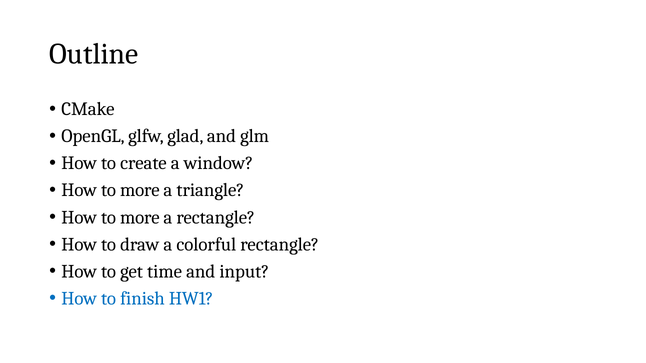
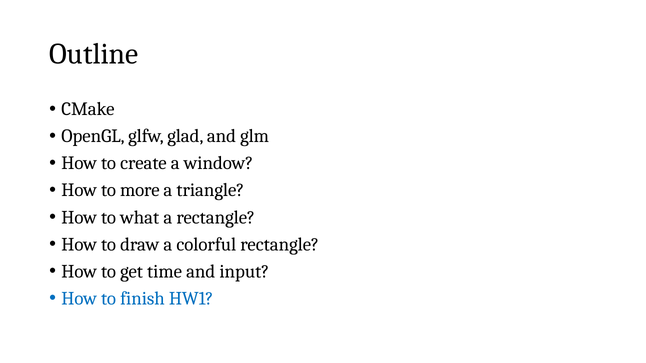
more: more -> what (140, 218)
